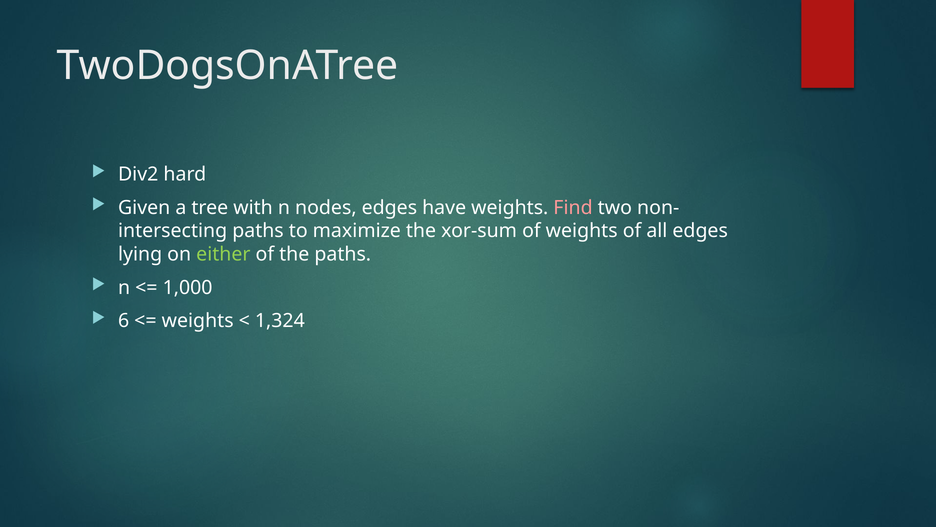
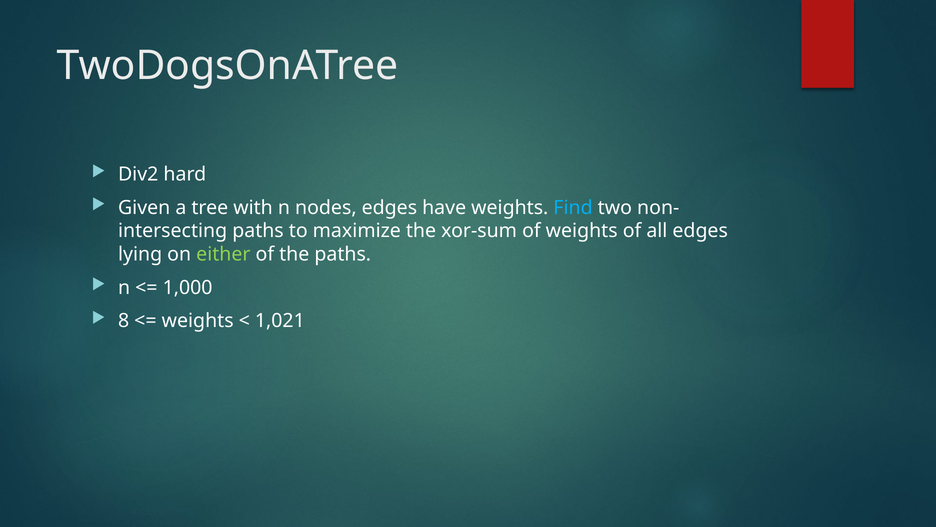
Find colour: pink -> light blue (573, 207)
6: 6 -> 8 (124, 321)
1,324: 1,324 -> 1,021 (280, 321)
